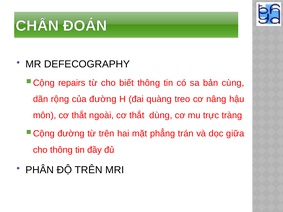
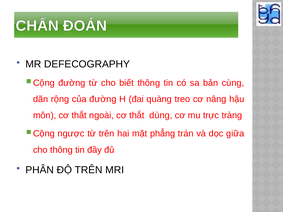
repairs: repairs -> đường (72, 83)
đường: đường -> ngược (71, 134)
